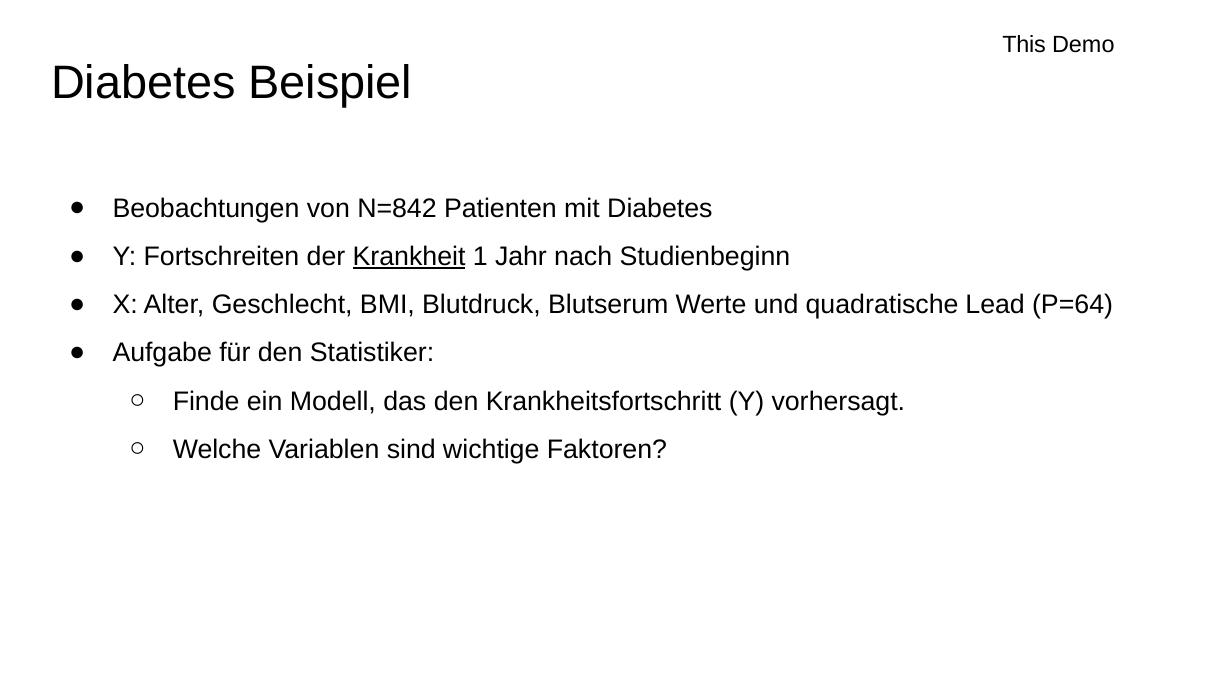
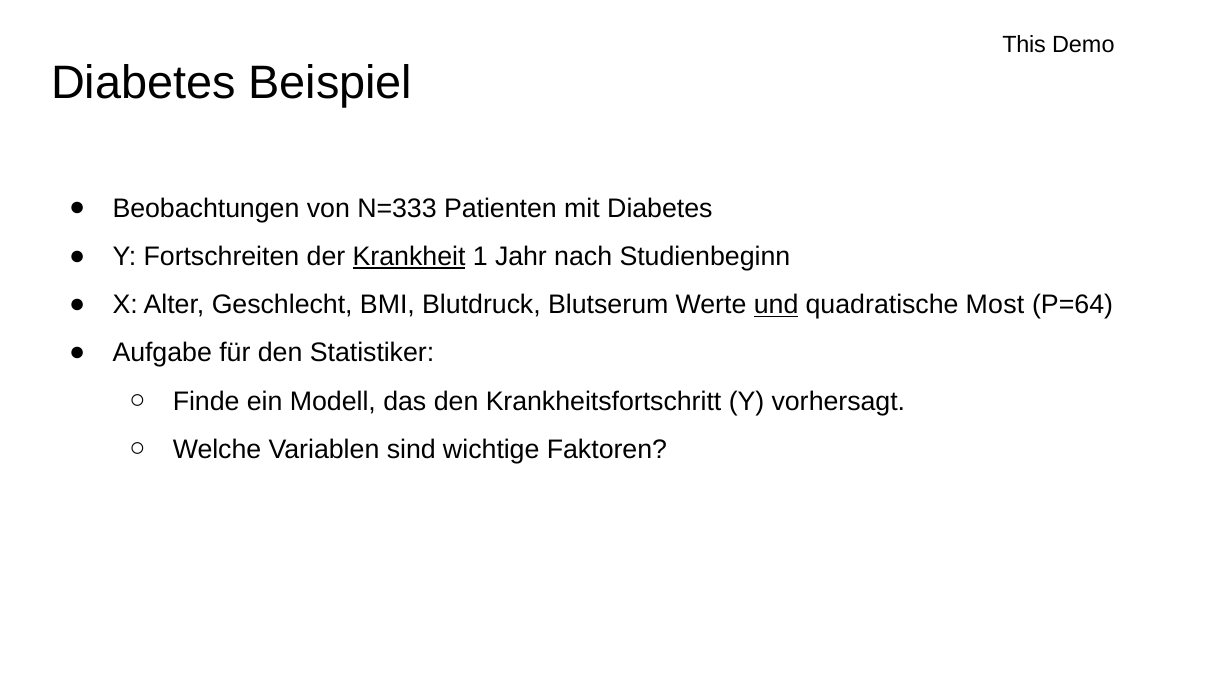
N=842: N=842 -> N=333 (397, 209)
und underline: none -> present (776, 305)
Lead: Lead -> Most (995, 305)
